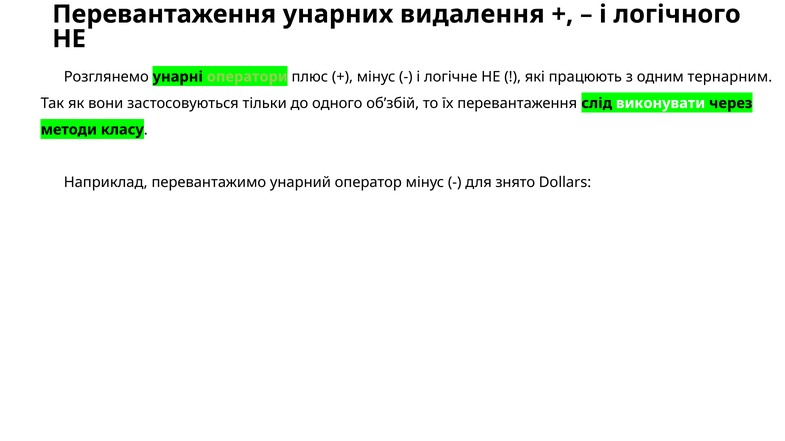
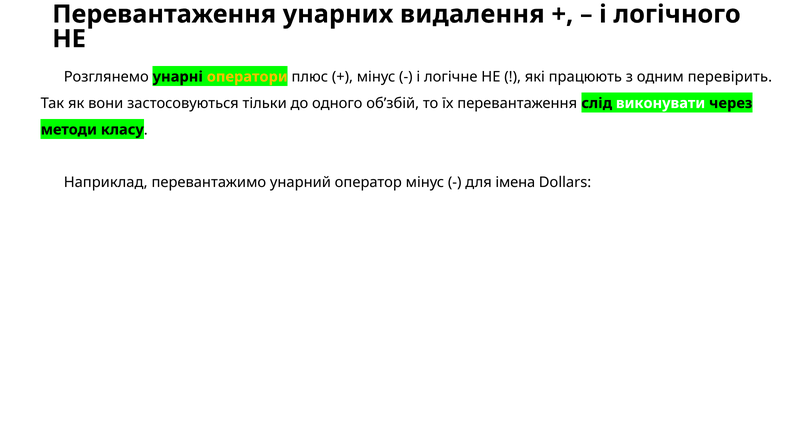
оператори colour: light green -> yellow (247, 77)
тернарним: тернарним -> перевірить (730, 77)
знято: знято -> імена (515, 183)
